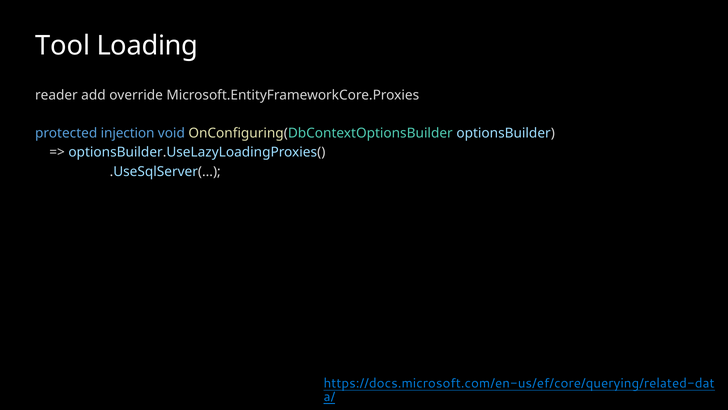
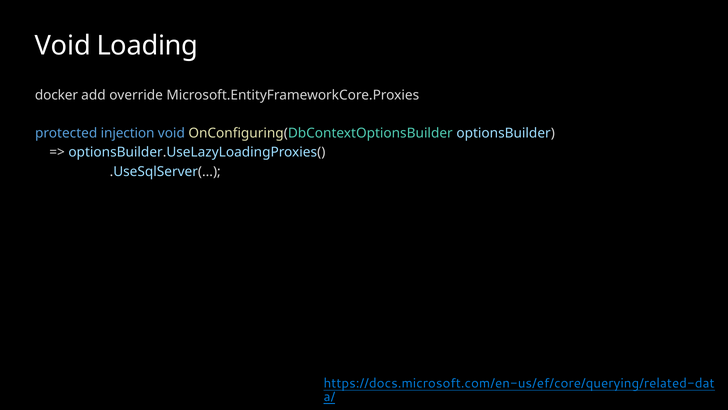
Tool: Tool -> Void (63, 46)
reader: reader -> docker (56, 95)
